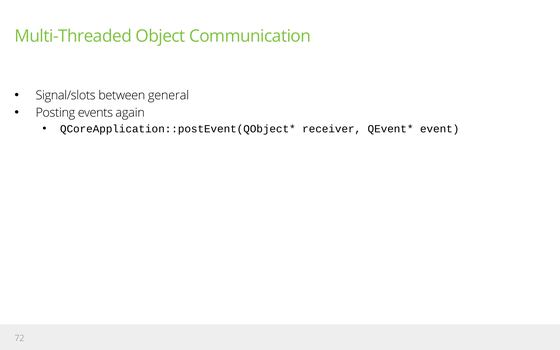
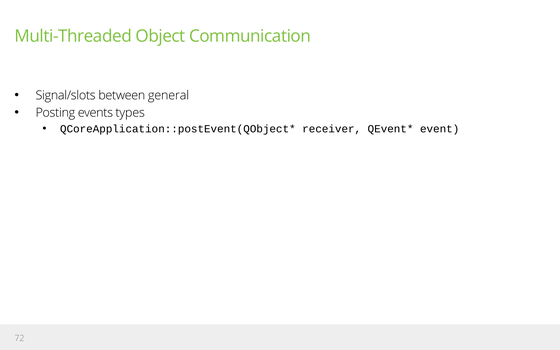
again: again -> types (130, 113)
